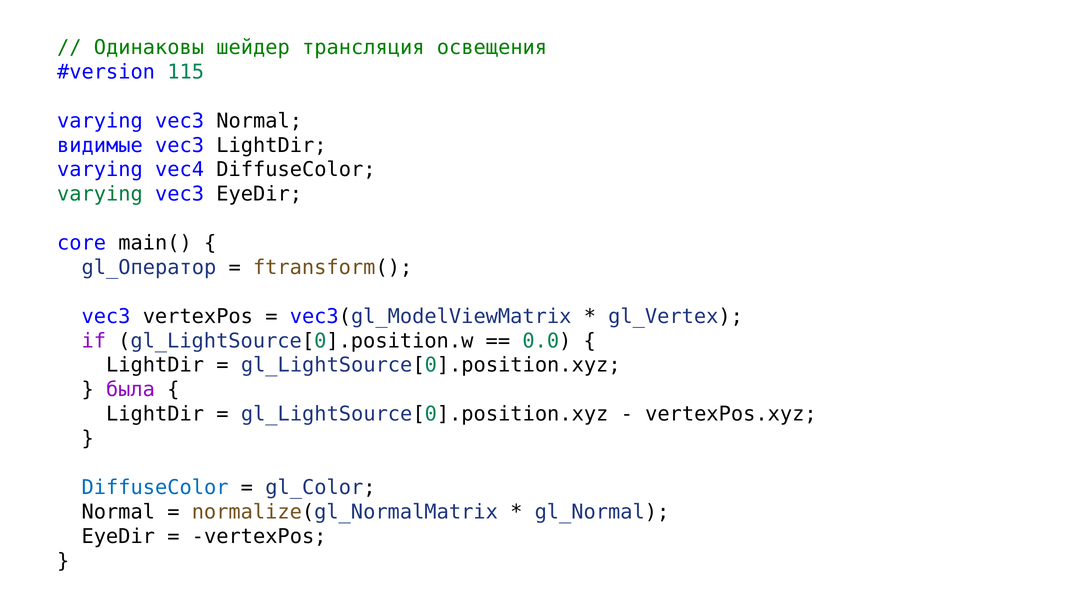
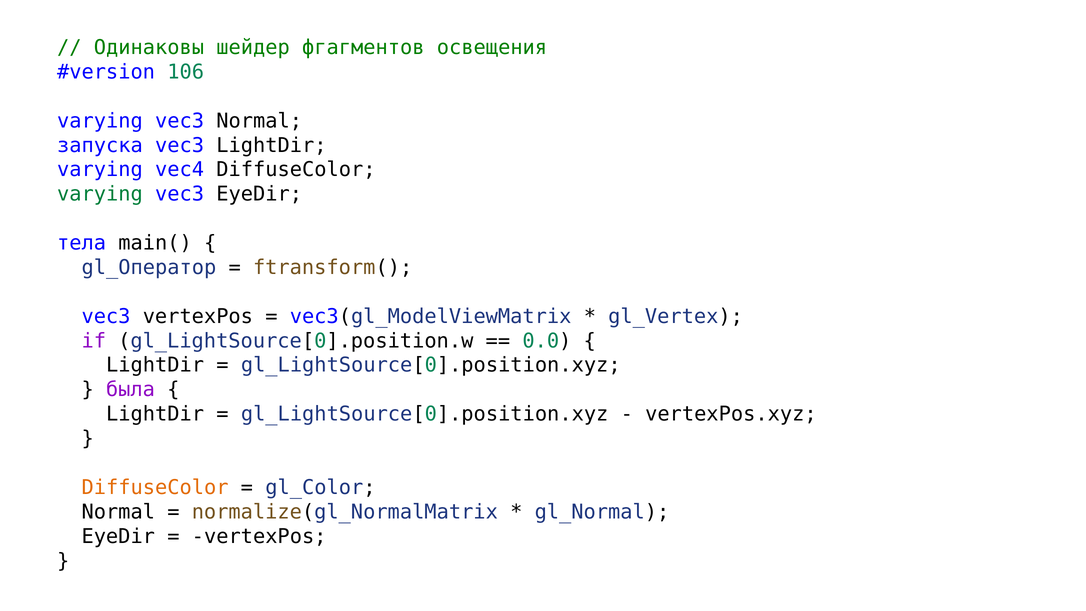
трансляция: трансляция -> фгагментов (363, 48)
115: 115 -> 106 (186, 72)
видимые: видимые -> запуска (100, 145)
core: core -> тела (82, 243)
DiffuseColor colour: blue -> orange (155, 487)
